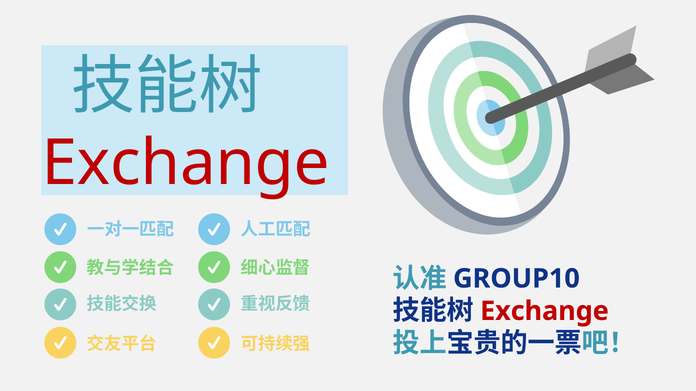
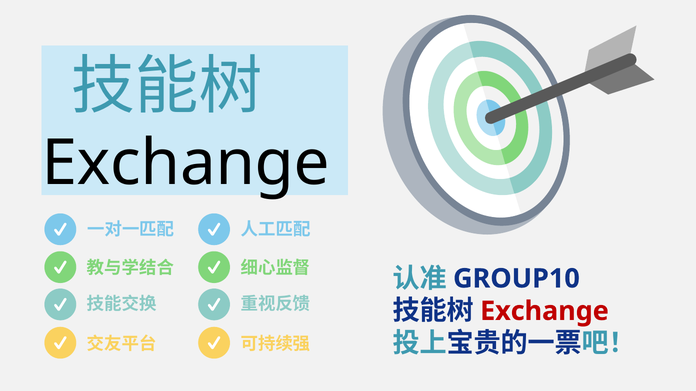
Exchange colour: red -> black (186, 163)
